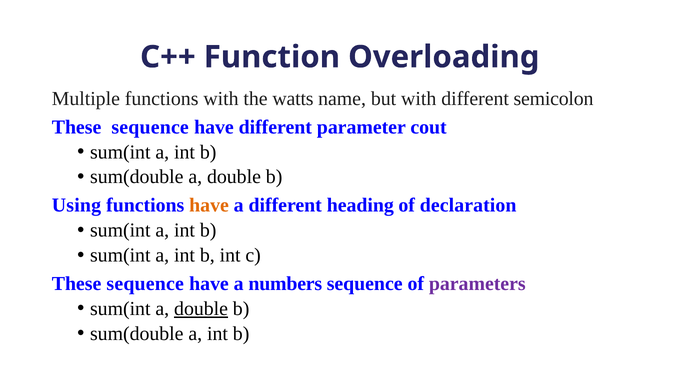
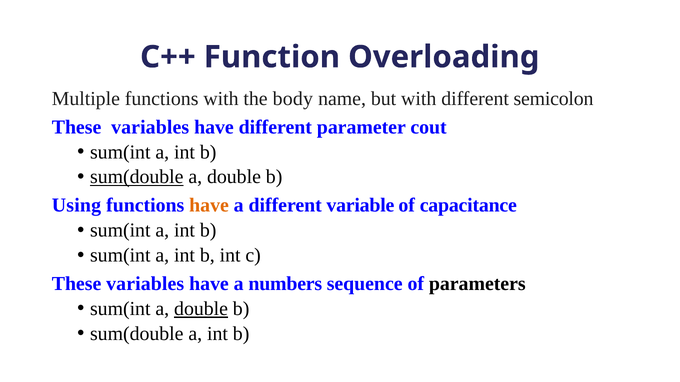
watts: watts -> body (293, 99)
sequence: sequence -> variables (150, 127)
sum(double underline: none -> present (137, 177)
heading: heading -> variable (360, 206)
declaration: declaration -> capacitance (468, 206)
sequence: sequence -> variables (145, 284)
parameters colour: purple -> black (477, 284)
